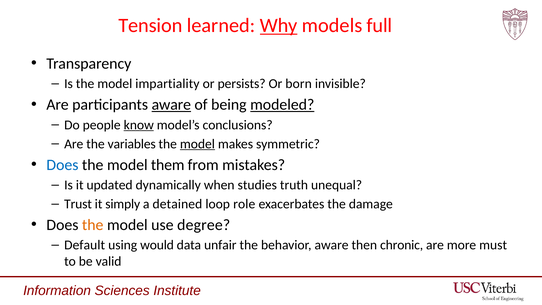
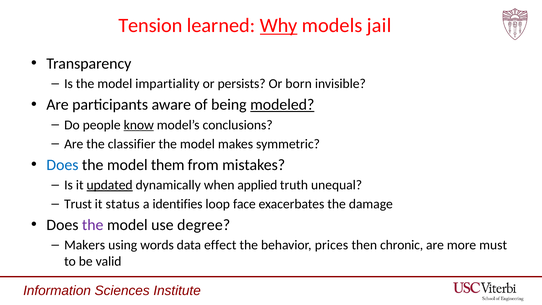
full: full -> jail (379, 25)
aware underline: present -> none (171, 105)
variables: variables -> classifier (132, 144)
model underline: present -> none (197, 144)
updated underline: none -> present (110, 185)
studies: studies -> applied (257, 185)
simply: simply -> status (123, 204)
detained: detained -> identifies (178, 204)
role: role -> face (244, 204)
the colour: orange -> purple (93, 225)
Default: Default -> Makers (85, 245)
would: would -> words (157, 245)
unfair: unfair -> effect (220, 245)
behavior aware: aware -> prices (331, 245)
